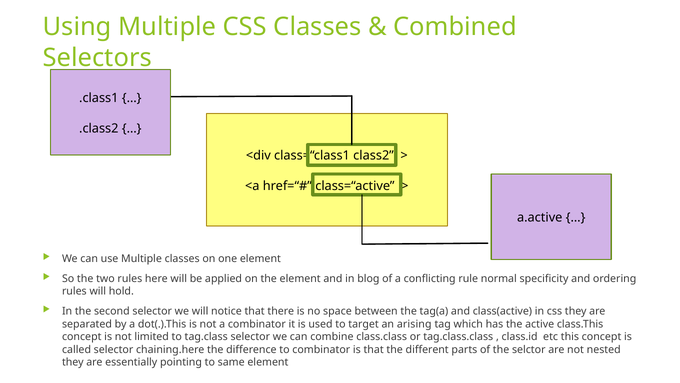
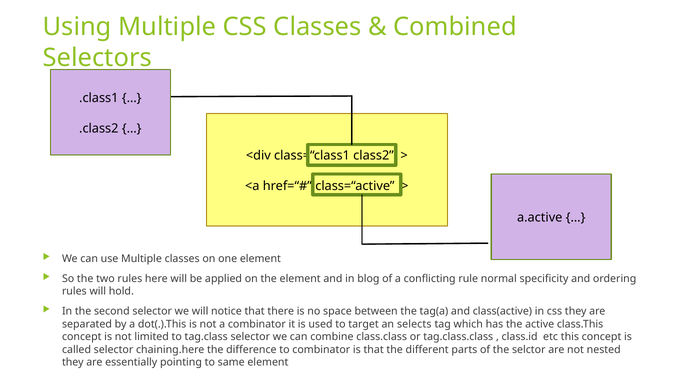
arising: arising -> selects (414, 324)
